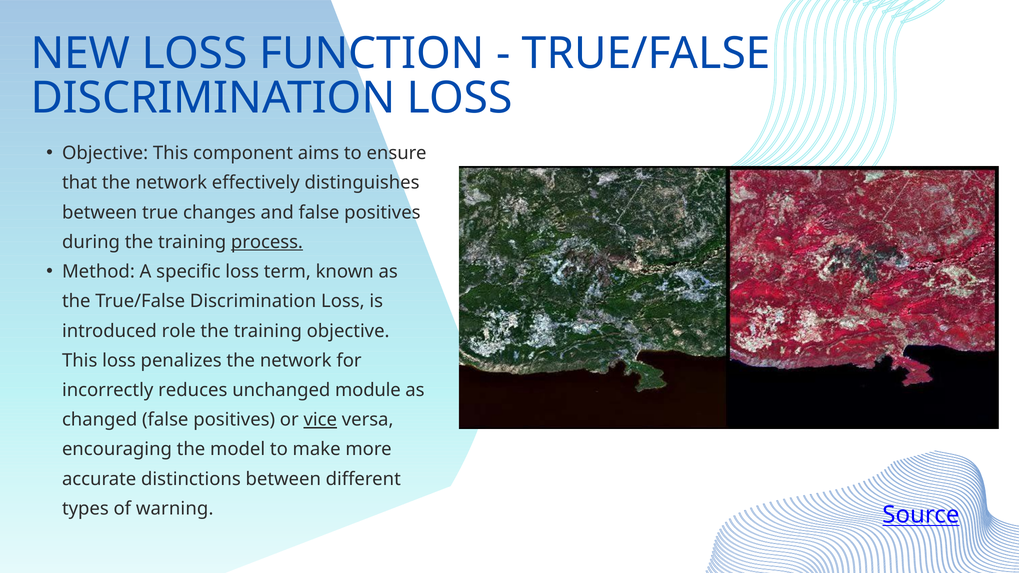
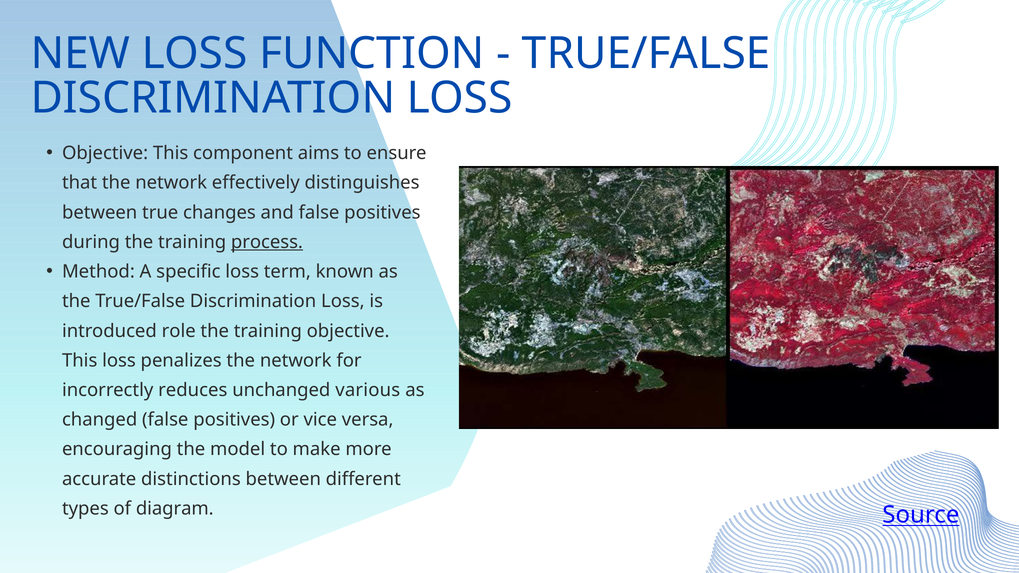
module: module -> various (368, 390)
vice underline: present -> none (320, 420)
warning: warning -> diagram (175, 509)
